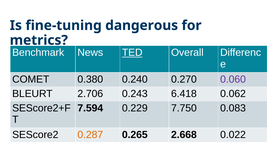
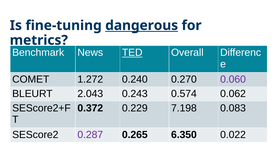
dangerous underline: none -> present (142, 25)
0.380: 0.380 -> 1.272 (90, 79)
2.706: 2.706 -> 2.043 (90, 94)
6.418: 6.418 -> 0.574 (184, 94)
7.594: 7.594 -> 0.372 (90, 108)
7.750: 7.750 -> 7.198 (184, 108)
0.287 colour: orange -> purple (90, 135)
2.668: 2.668 -> 6.350 (184, 135)
